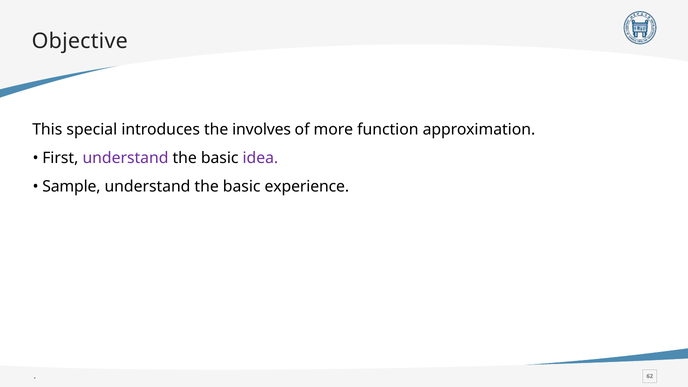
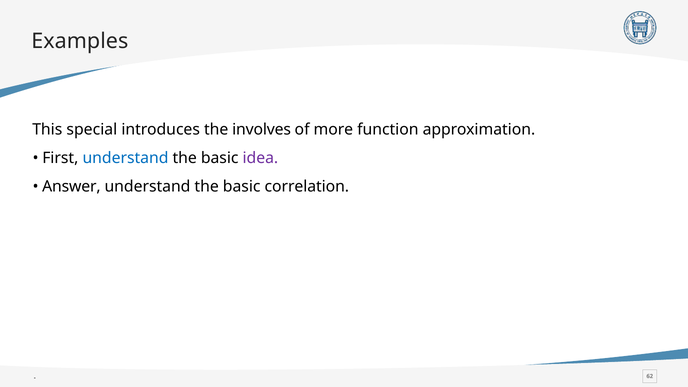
Objective: Objective -> Examples (80, 41)
understand colour: purple -> blue (125, 158)
Sample: Sample -> Answer (71, 186)
experience: experience -> correlation (307, 186)
